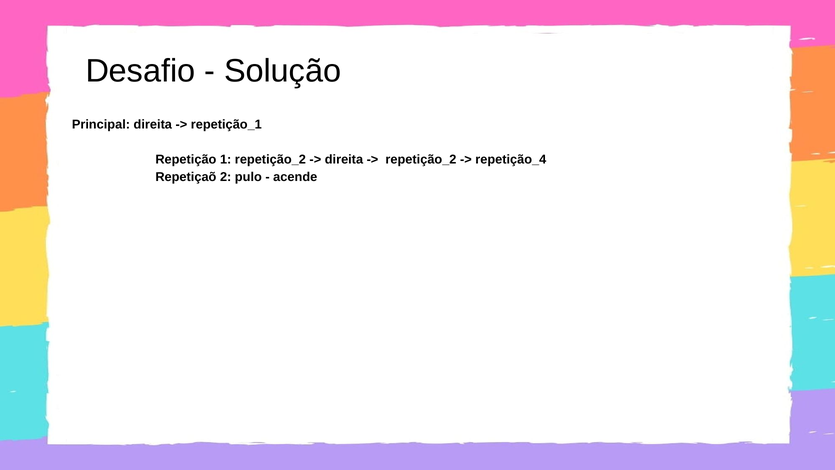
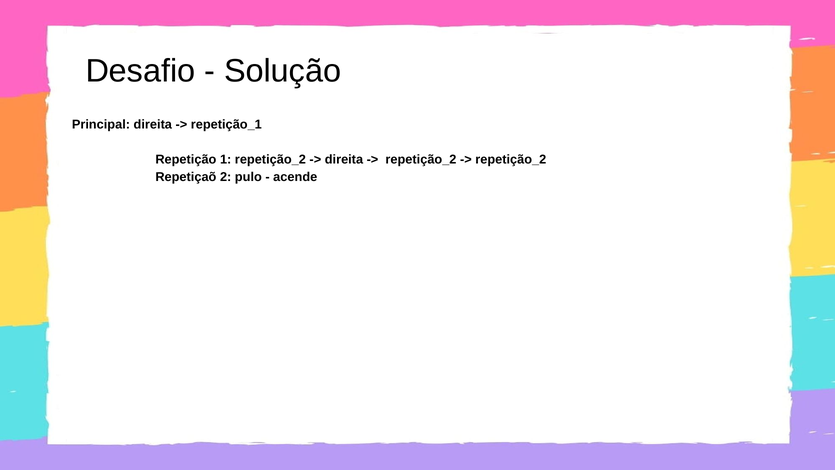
repetição_4: repetição_4 -> repetição_2 (511, 160)
